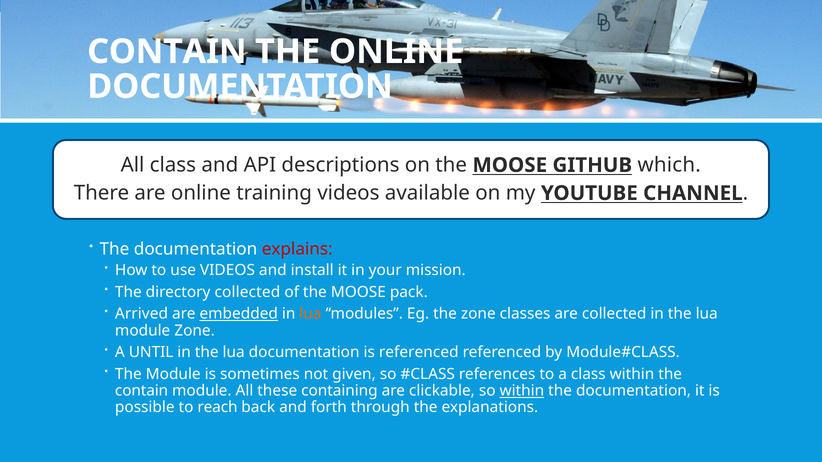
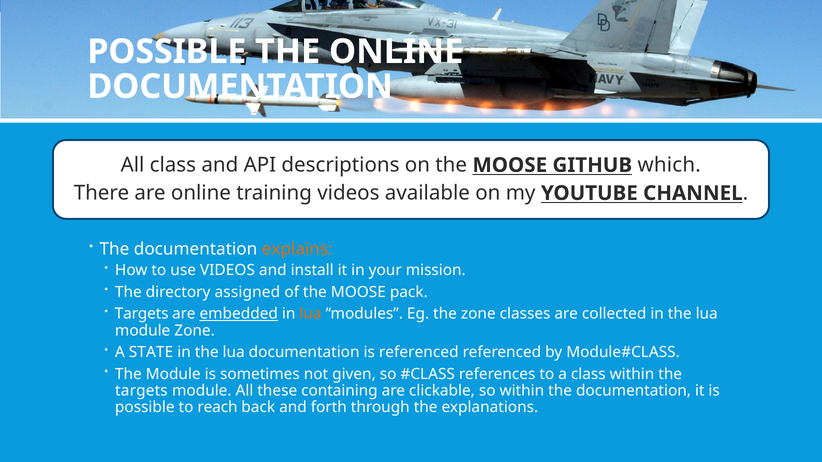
CONTAIN: CONTAIN -> POSSIBLE (167, 52)
explains colour: red -> orange (297, 249)
directory collected: collected -> assigned (247, 292)
Arrived: Arrived -> Targets (142, 314)
UNTIL: UNTIL -> STATE (151, 353)
contain: contain -> targets (141, 391)
within underline: present -> none (522, 391)
